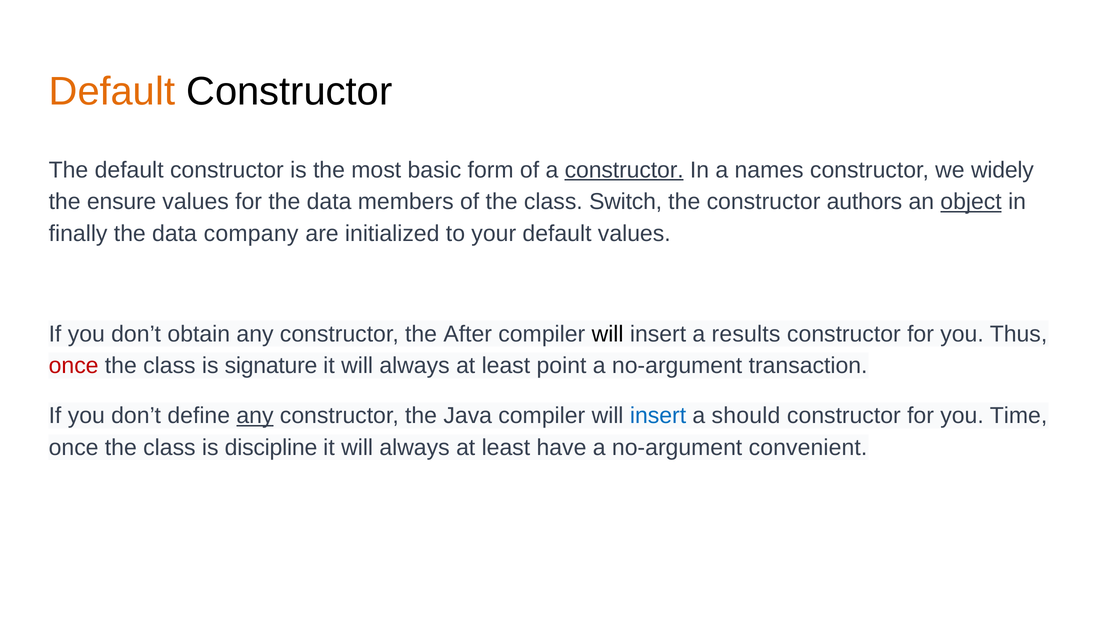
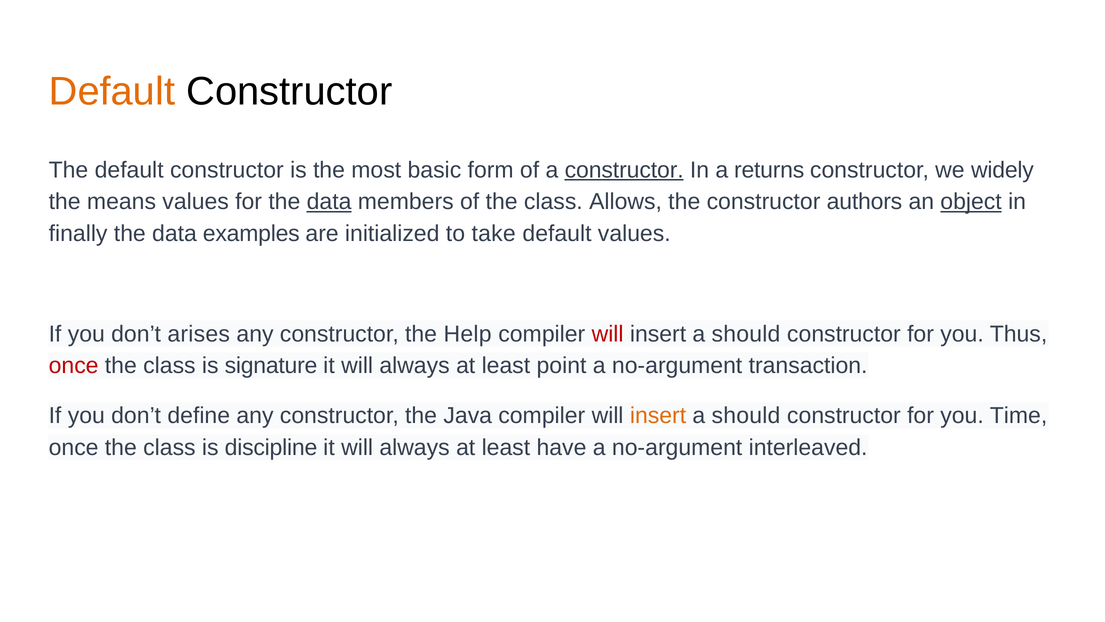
names: names -> returns (769, 170)
ensure: ensure -> means (122, 202)
data underline: none -> present (329, 202)
Switch: Switch -> Allows (626, 202)
company: company -> examples (251, 233)
your: your -> take (494, 233)
obtain: obtain -> arises (199, 334)
After: After -> Help (468, 334)
will colour: black -> red (608, 334)
results: results -> should (746, 334)
any underline: present -> none (255, 416)
insert colour: blue -> orange (658, 416)
convenient: convenient -> interleaved (808, 447)
